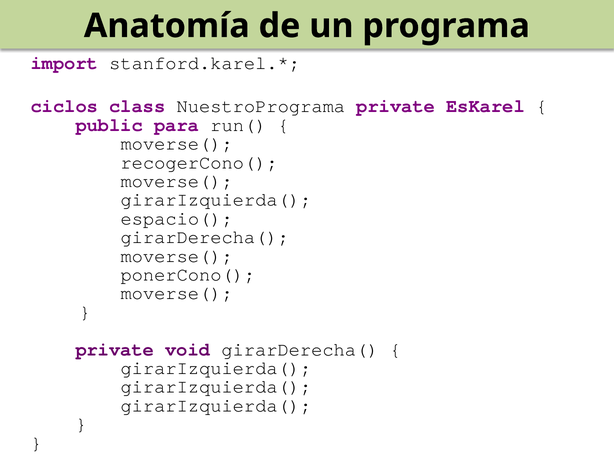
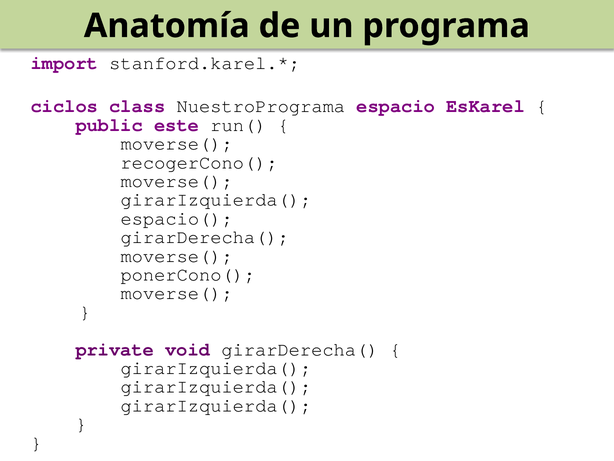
NuestroPrograma private: private -> espacio (396, 106)
para: para -> este (177, 125)
